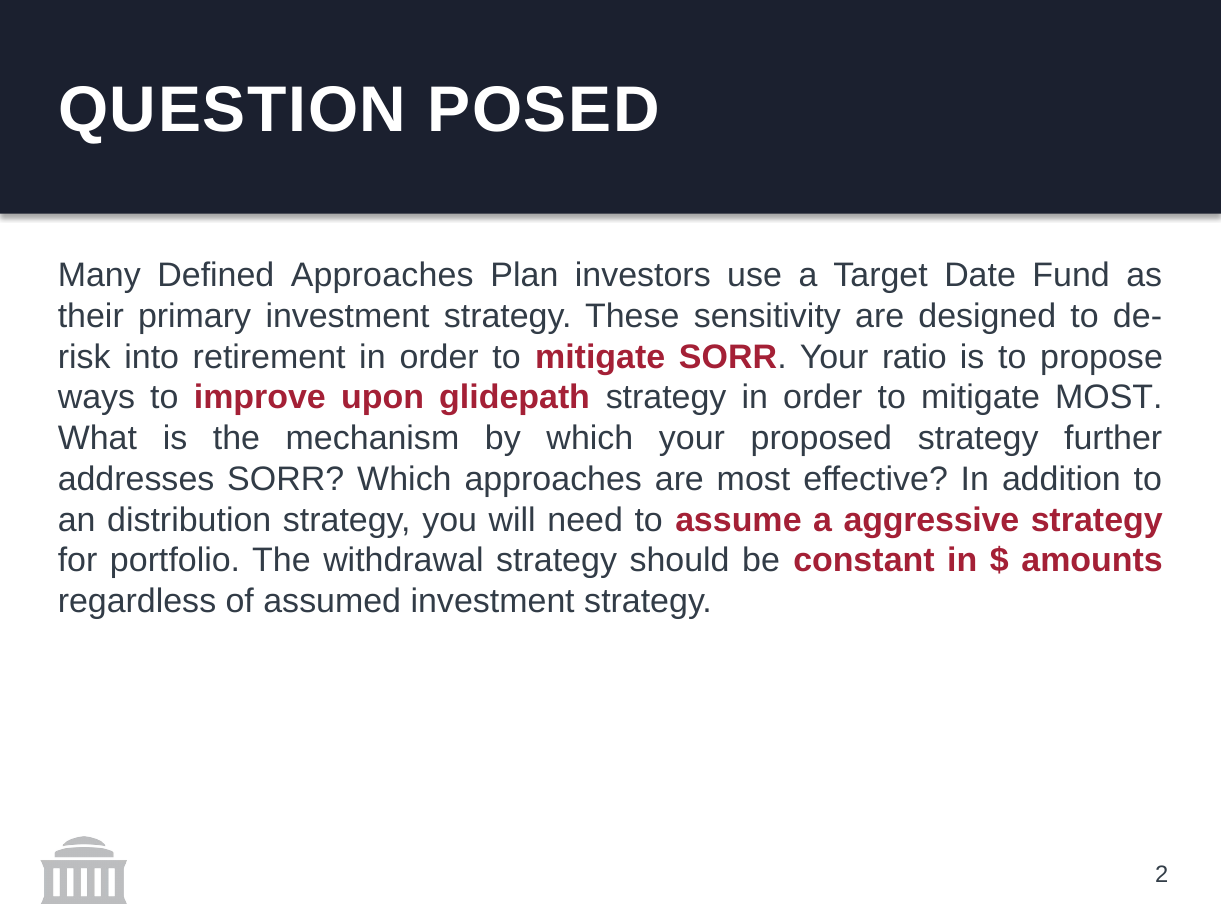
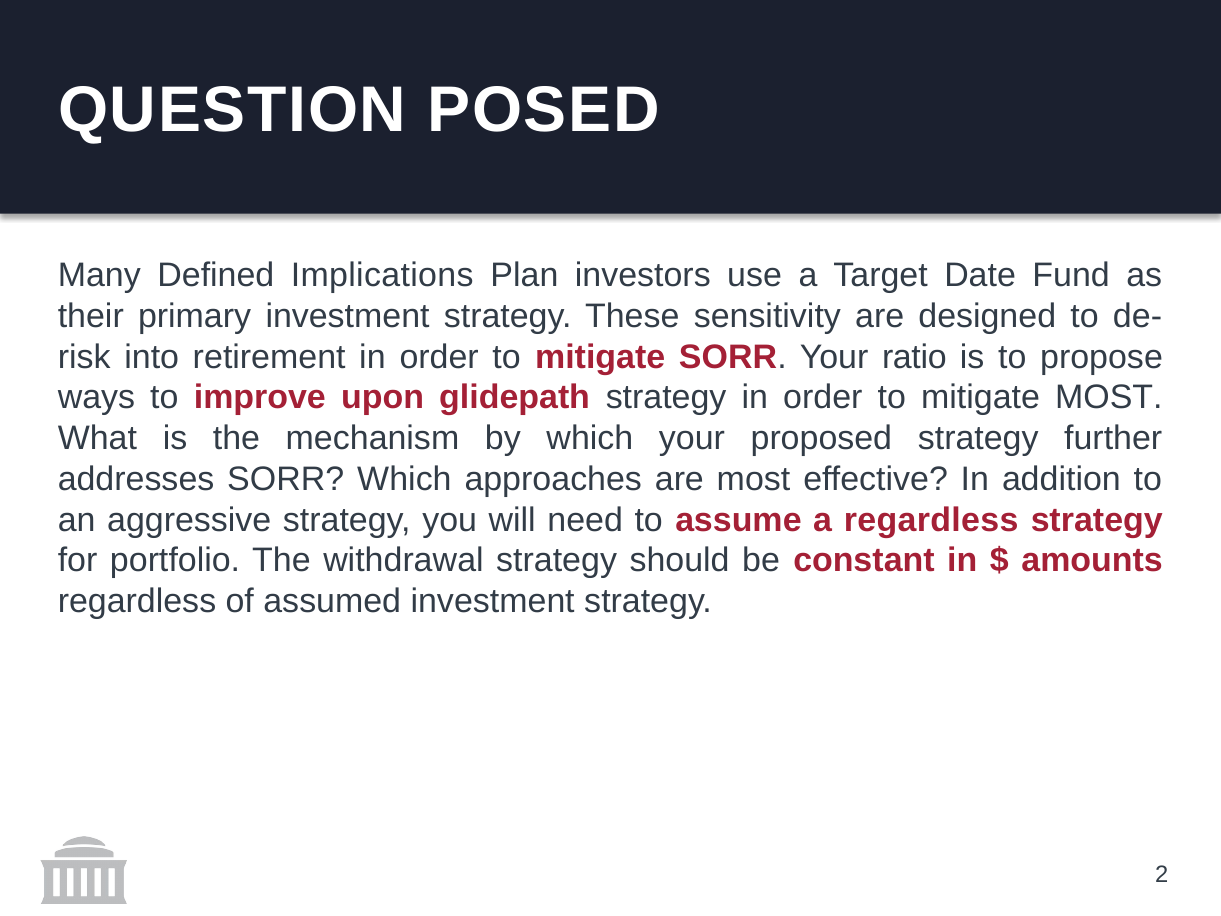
Defined Approaches: Approaches -> Implications (382, 275)
distribution: distribution -> aggressive (189, 520)
a aggressive: aggressive -> regardless (931, 520)
